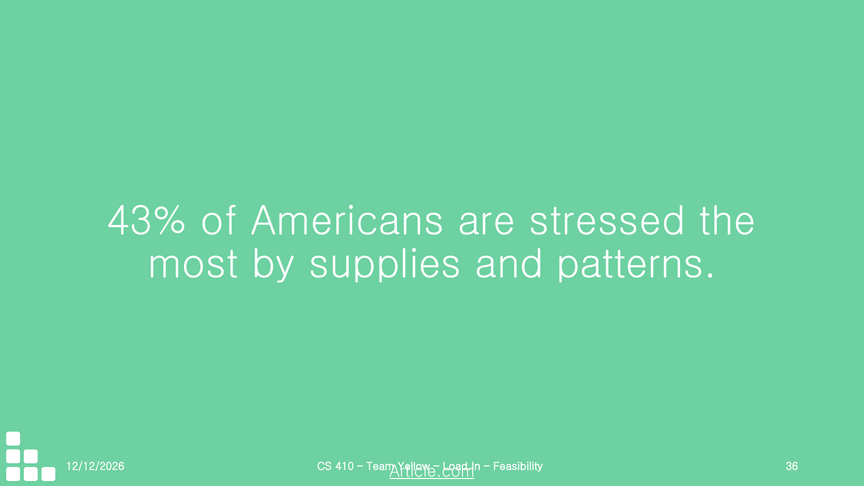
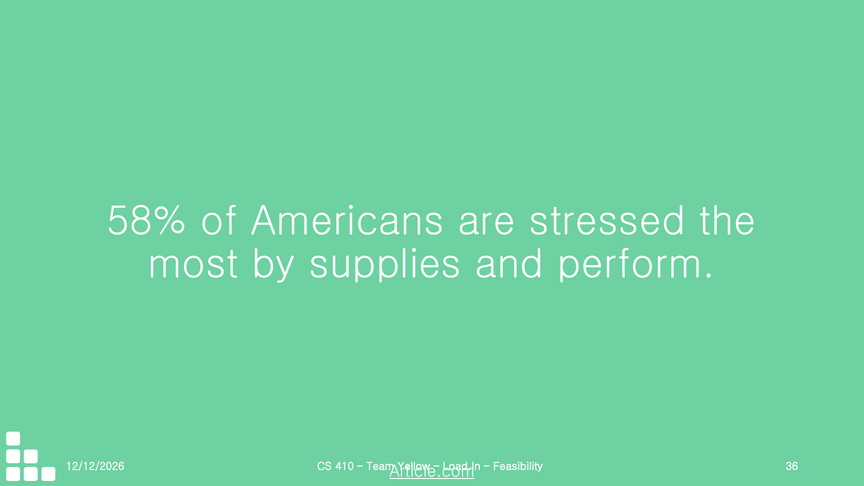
43%: 43% -> 58% (147, 221)
patterns: patterns -> perform (636, 264)
